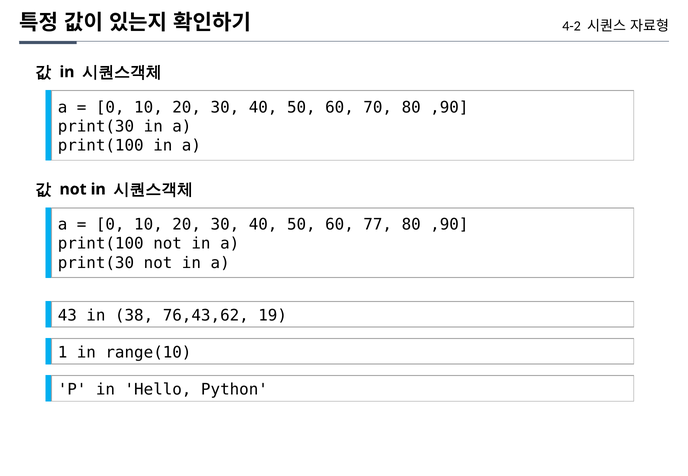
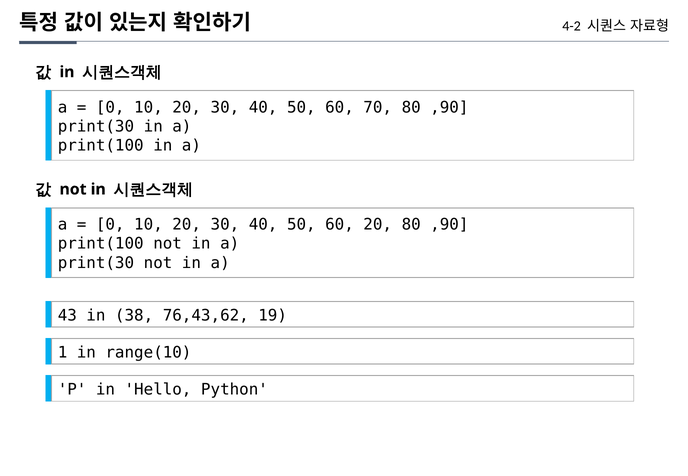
60 77: 77 -> 20 (378, 225)
